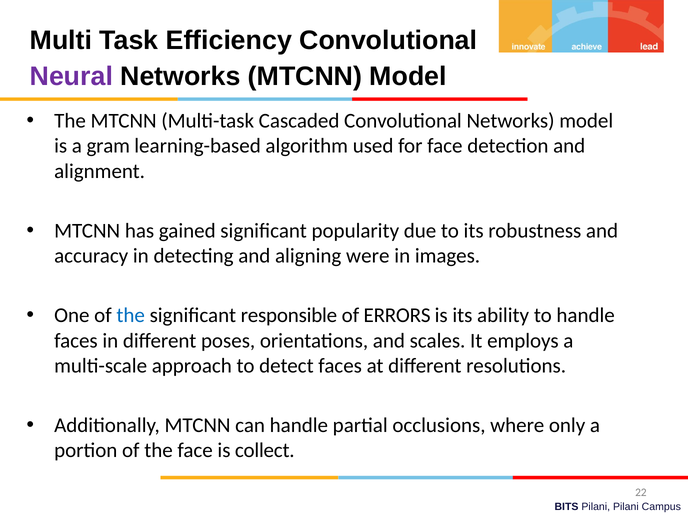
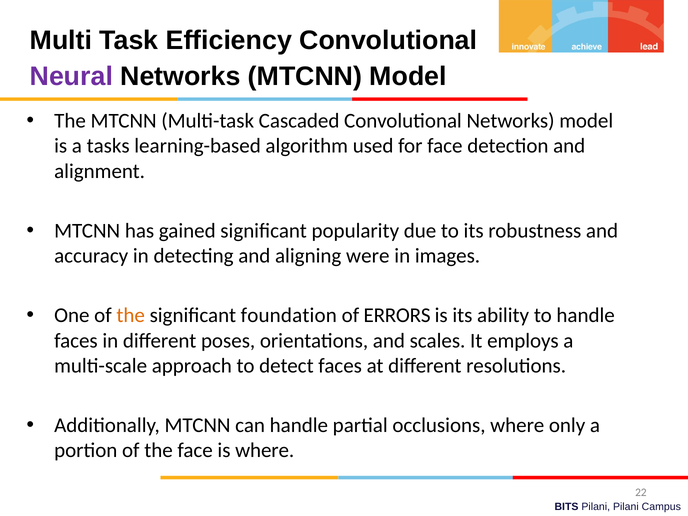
gram: gram -> tasks (108, 146)
the colour: blue -> orange (131, 315)
responsible: responsible -> foundation (289, 315)
is collect: collect -> where (265, 451)
